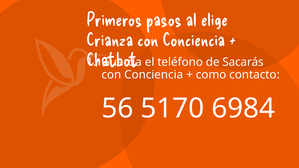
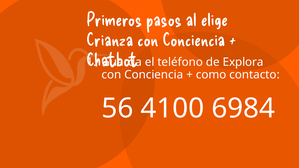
Sacarás: Sacarás -> Explora (243, 62)
5170: 5170 -> 4100 (172, 108)
